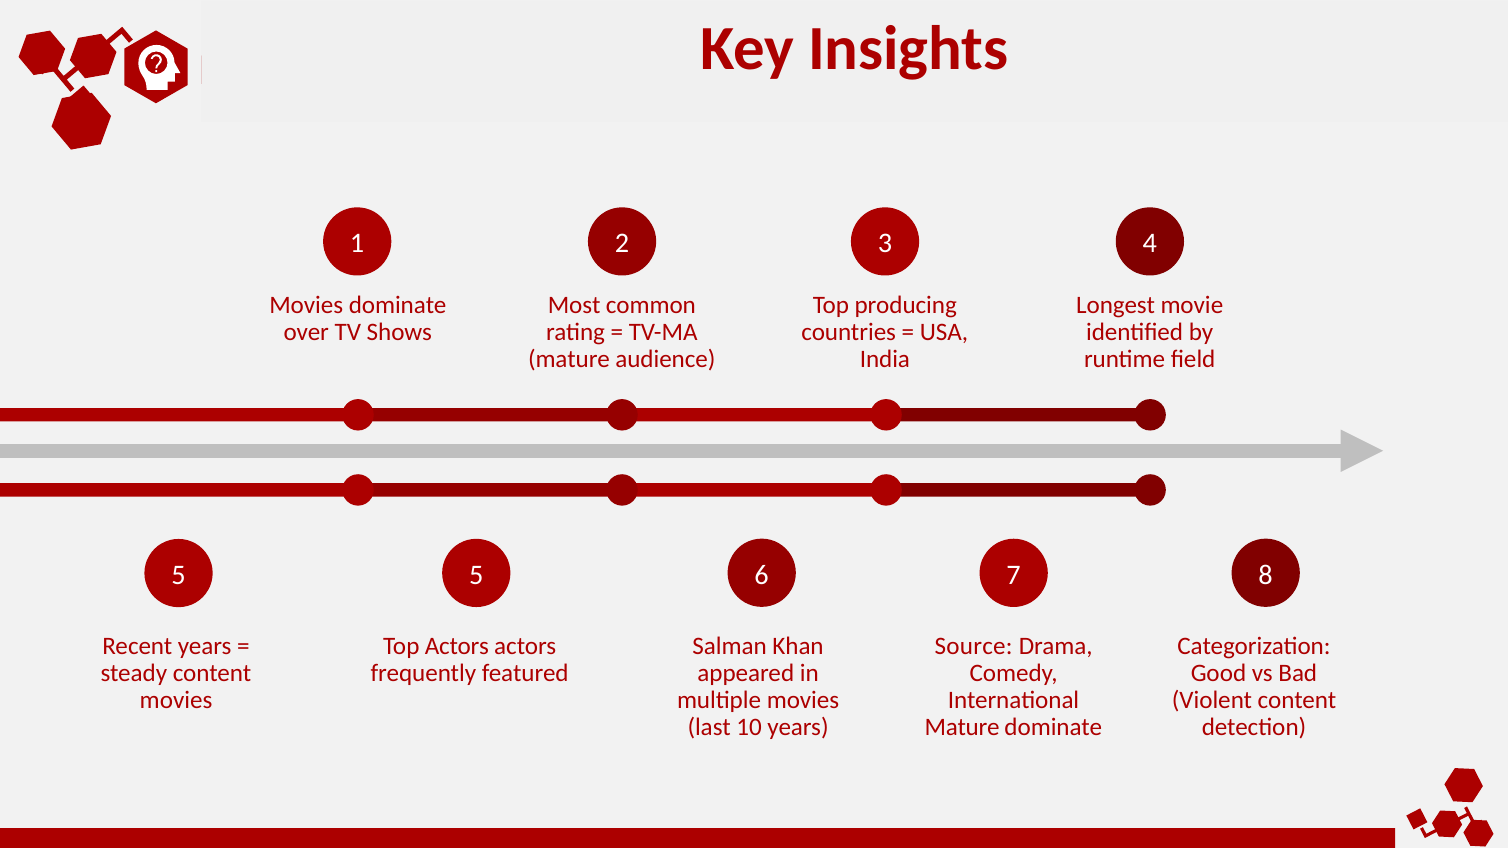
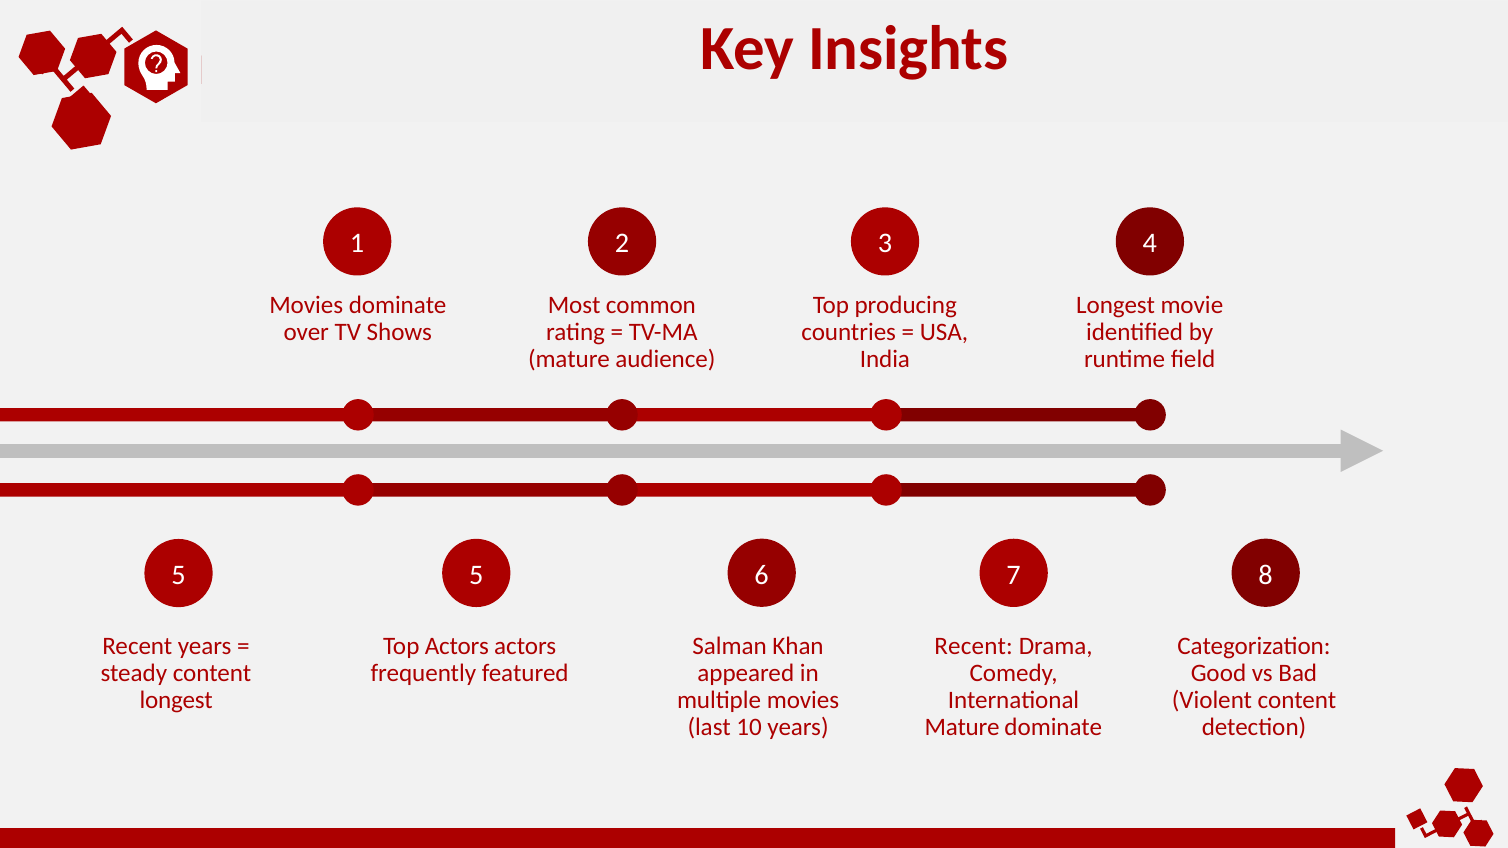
Source: Source -> Recent (974, 646)
movies: movies -> longest (176, 700)
